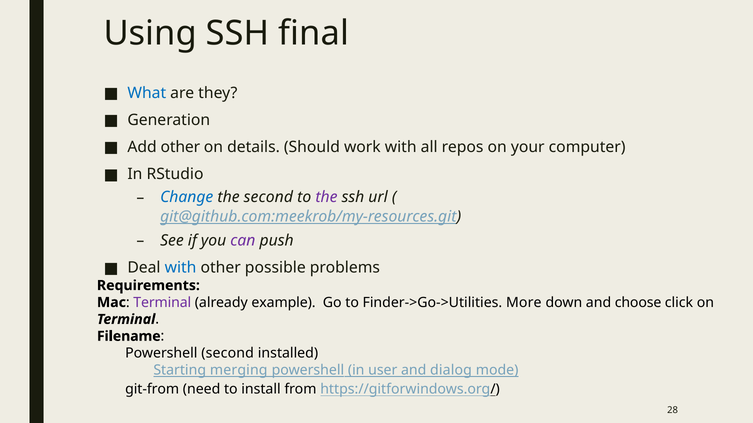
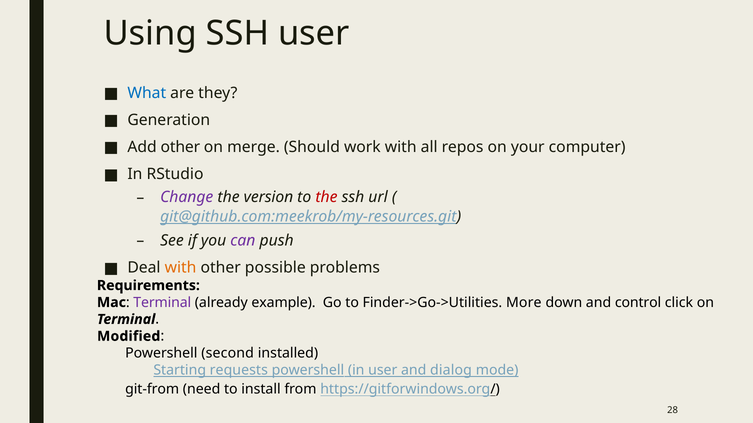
SSH final: final -> user (314, 34)
details: details -> merge (254, 147)
Change colour: blue -> purple (187, 198)
the second: second -> version (268, 198)
the colour: purple -> red (326, 198)
with colour: blue -> orange (181, 268)
choose: choose -> control (638, 303)
Filename: Filename -> Modified (129, 337)
merging: merging -> requests (239, 371)
